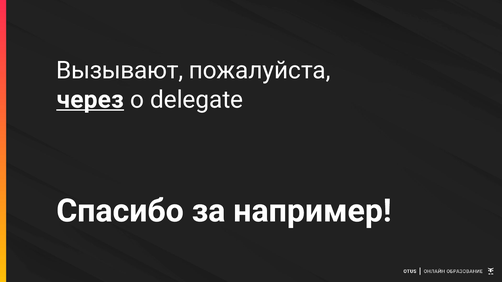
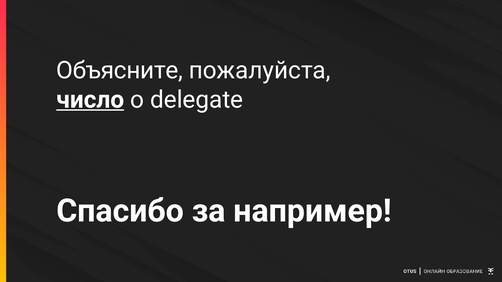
Вызывают: Вызывают -> Объясните (120, 70)
через: через -> число (90, 100)
